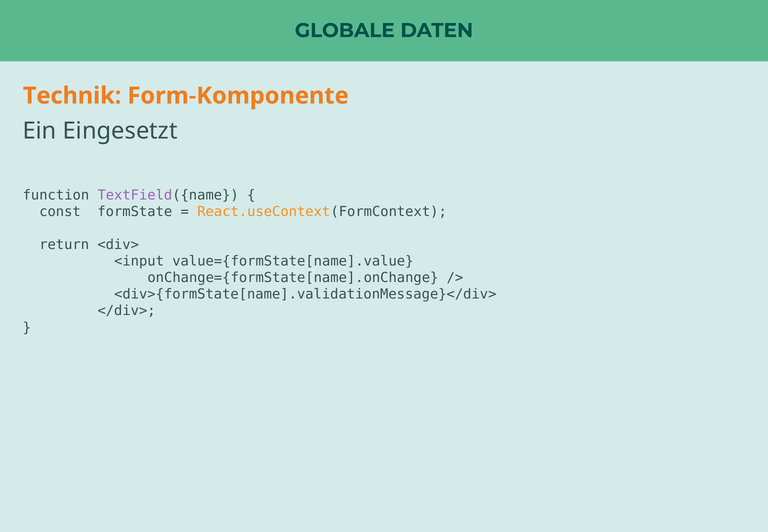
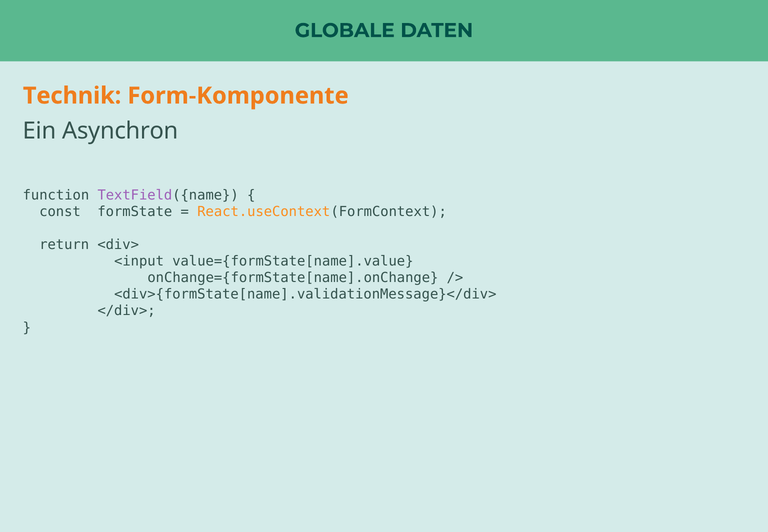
Eingesetzt: Eingesetzt -> Asynchron (120, 131)
